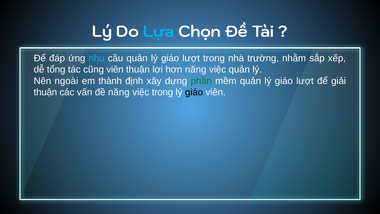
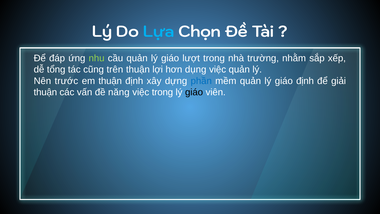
nhu colour: light blue -> light green (97, 58)
cũng viên: viên -> trên (115, 69)
hơn năng: năng -> dụng (196, 69)
ngoài: ngoài -> trước (66, 81)
em thành: thành -> thuận (110, 81)
phần colour: green -> blue (201, 81)
lượt: lượt -> định (305, 81)
